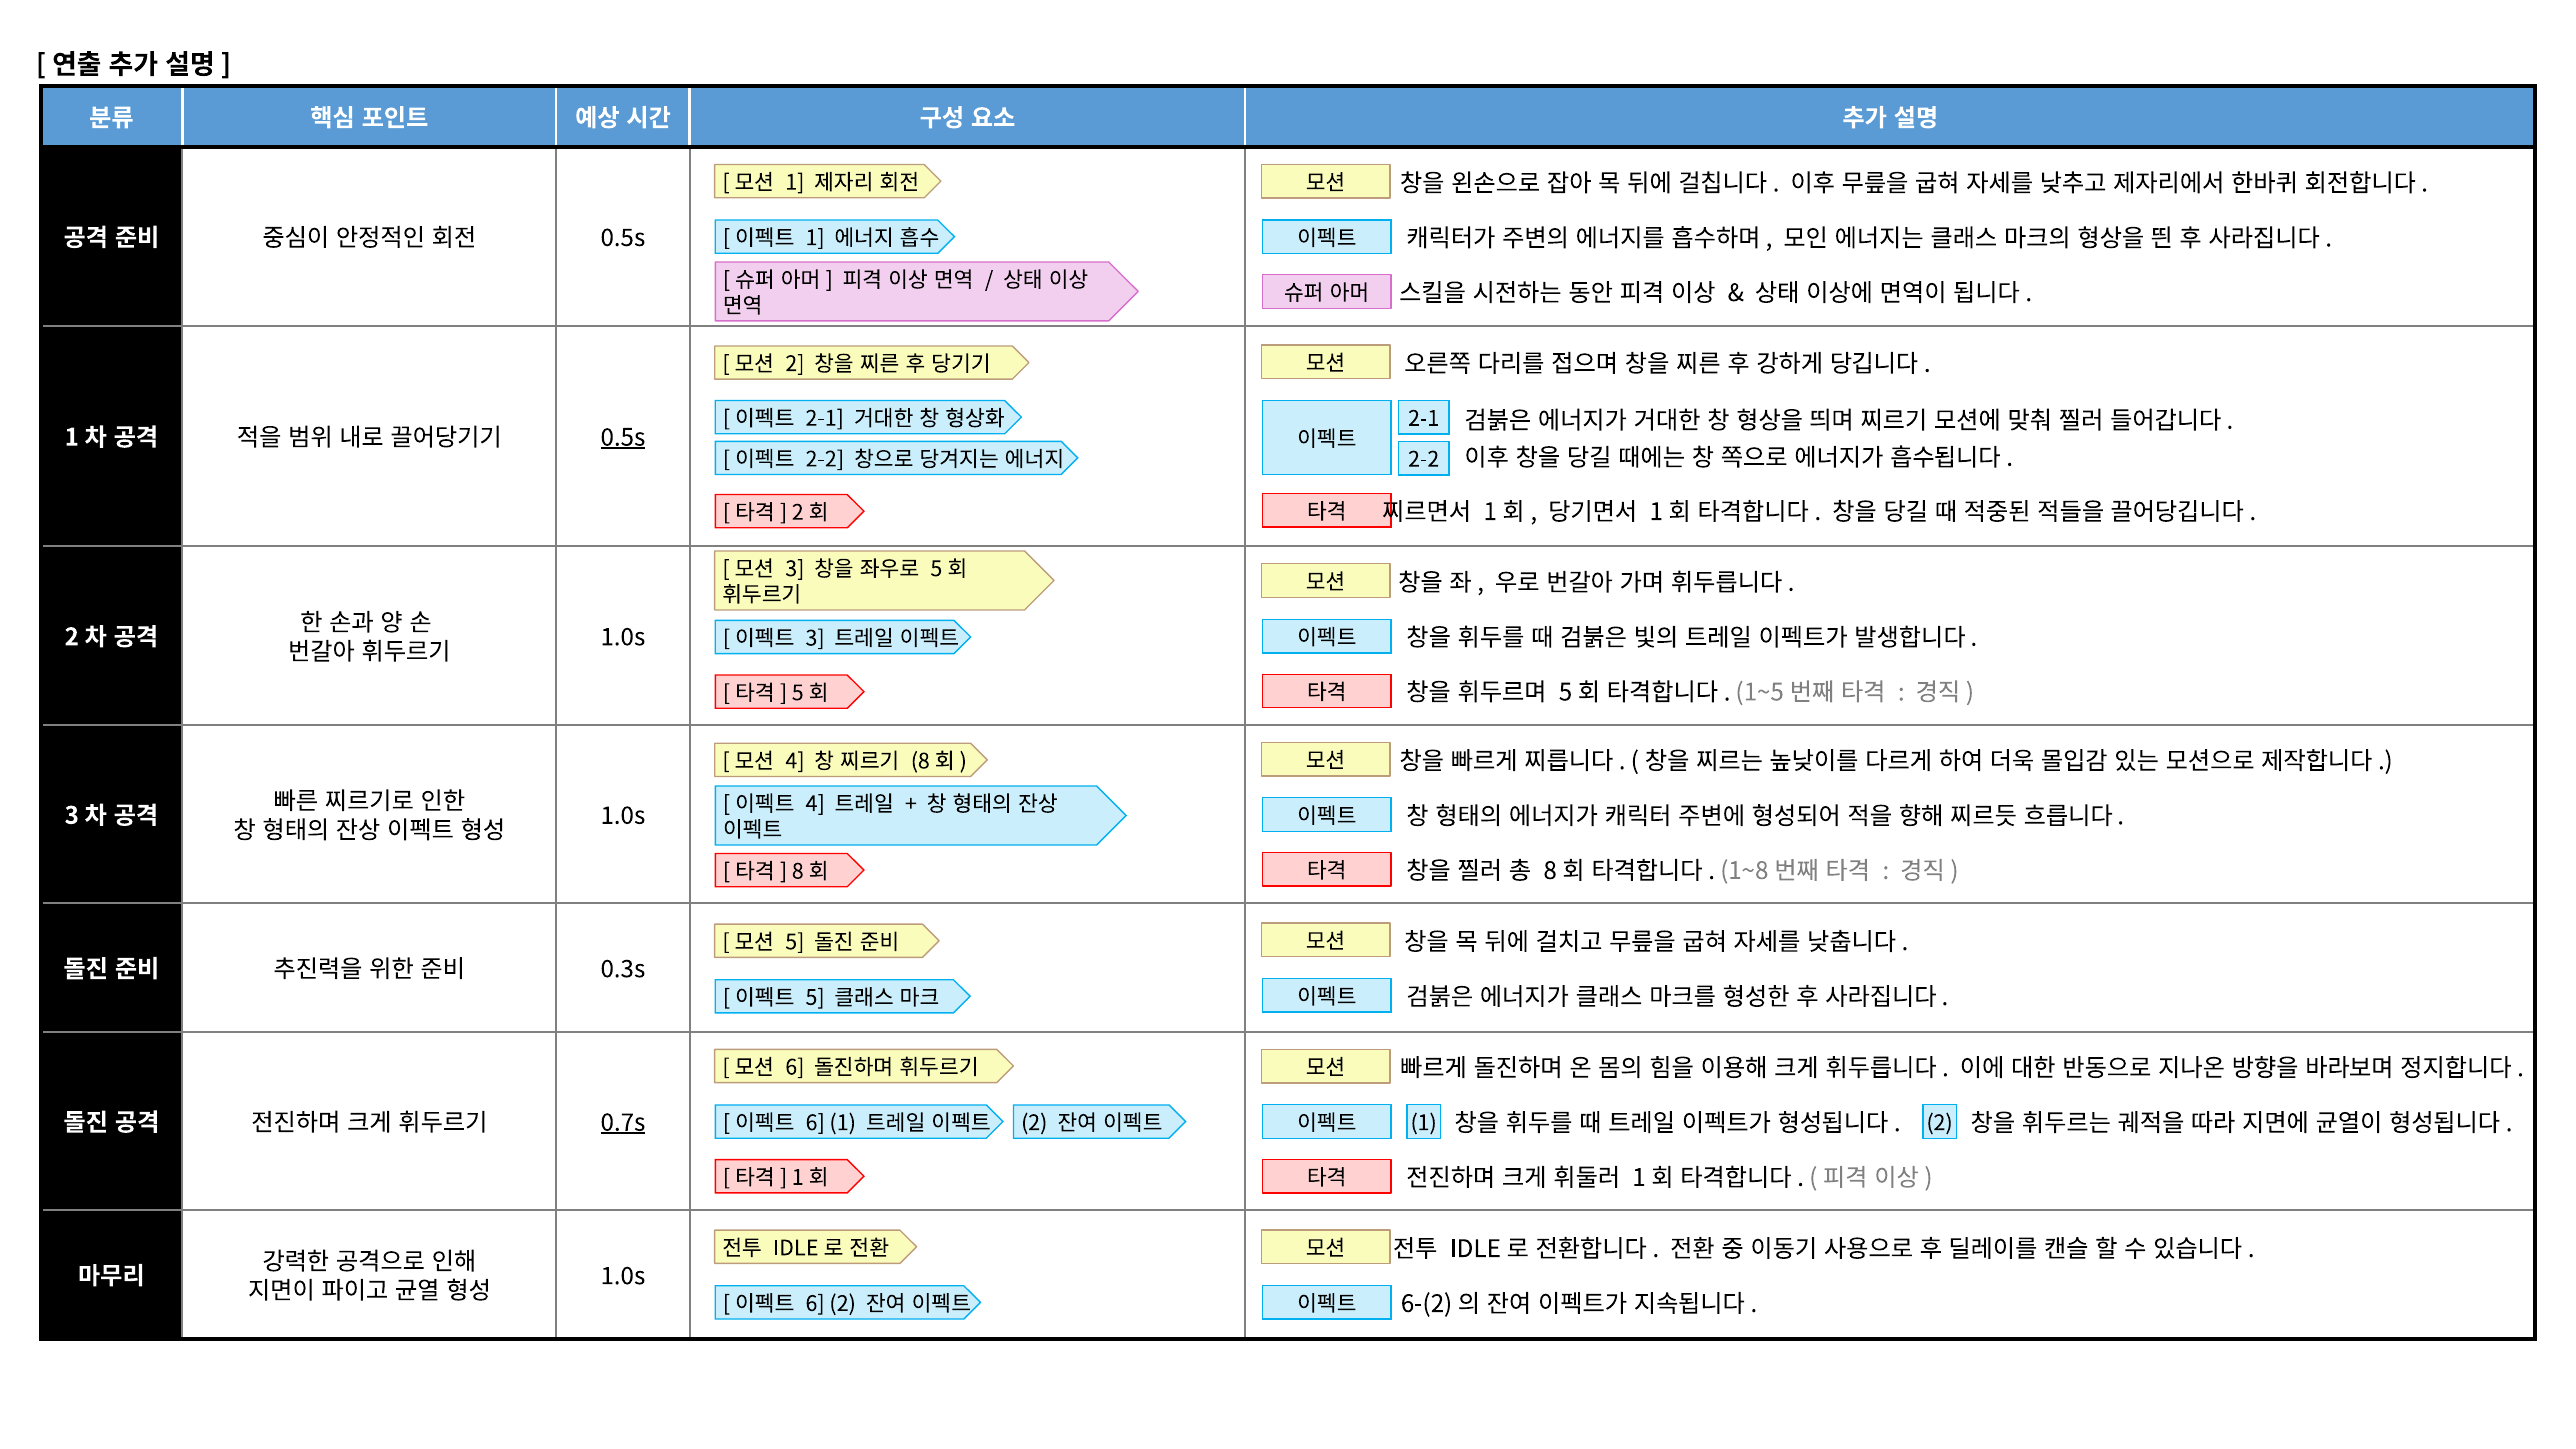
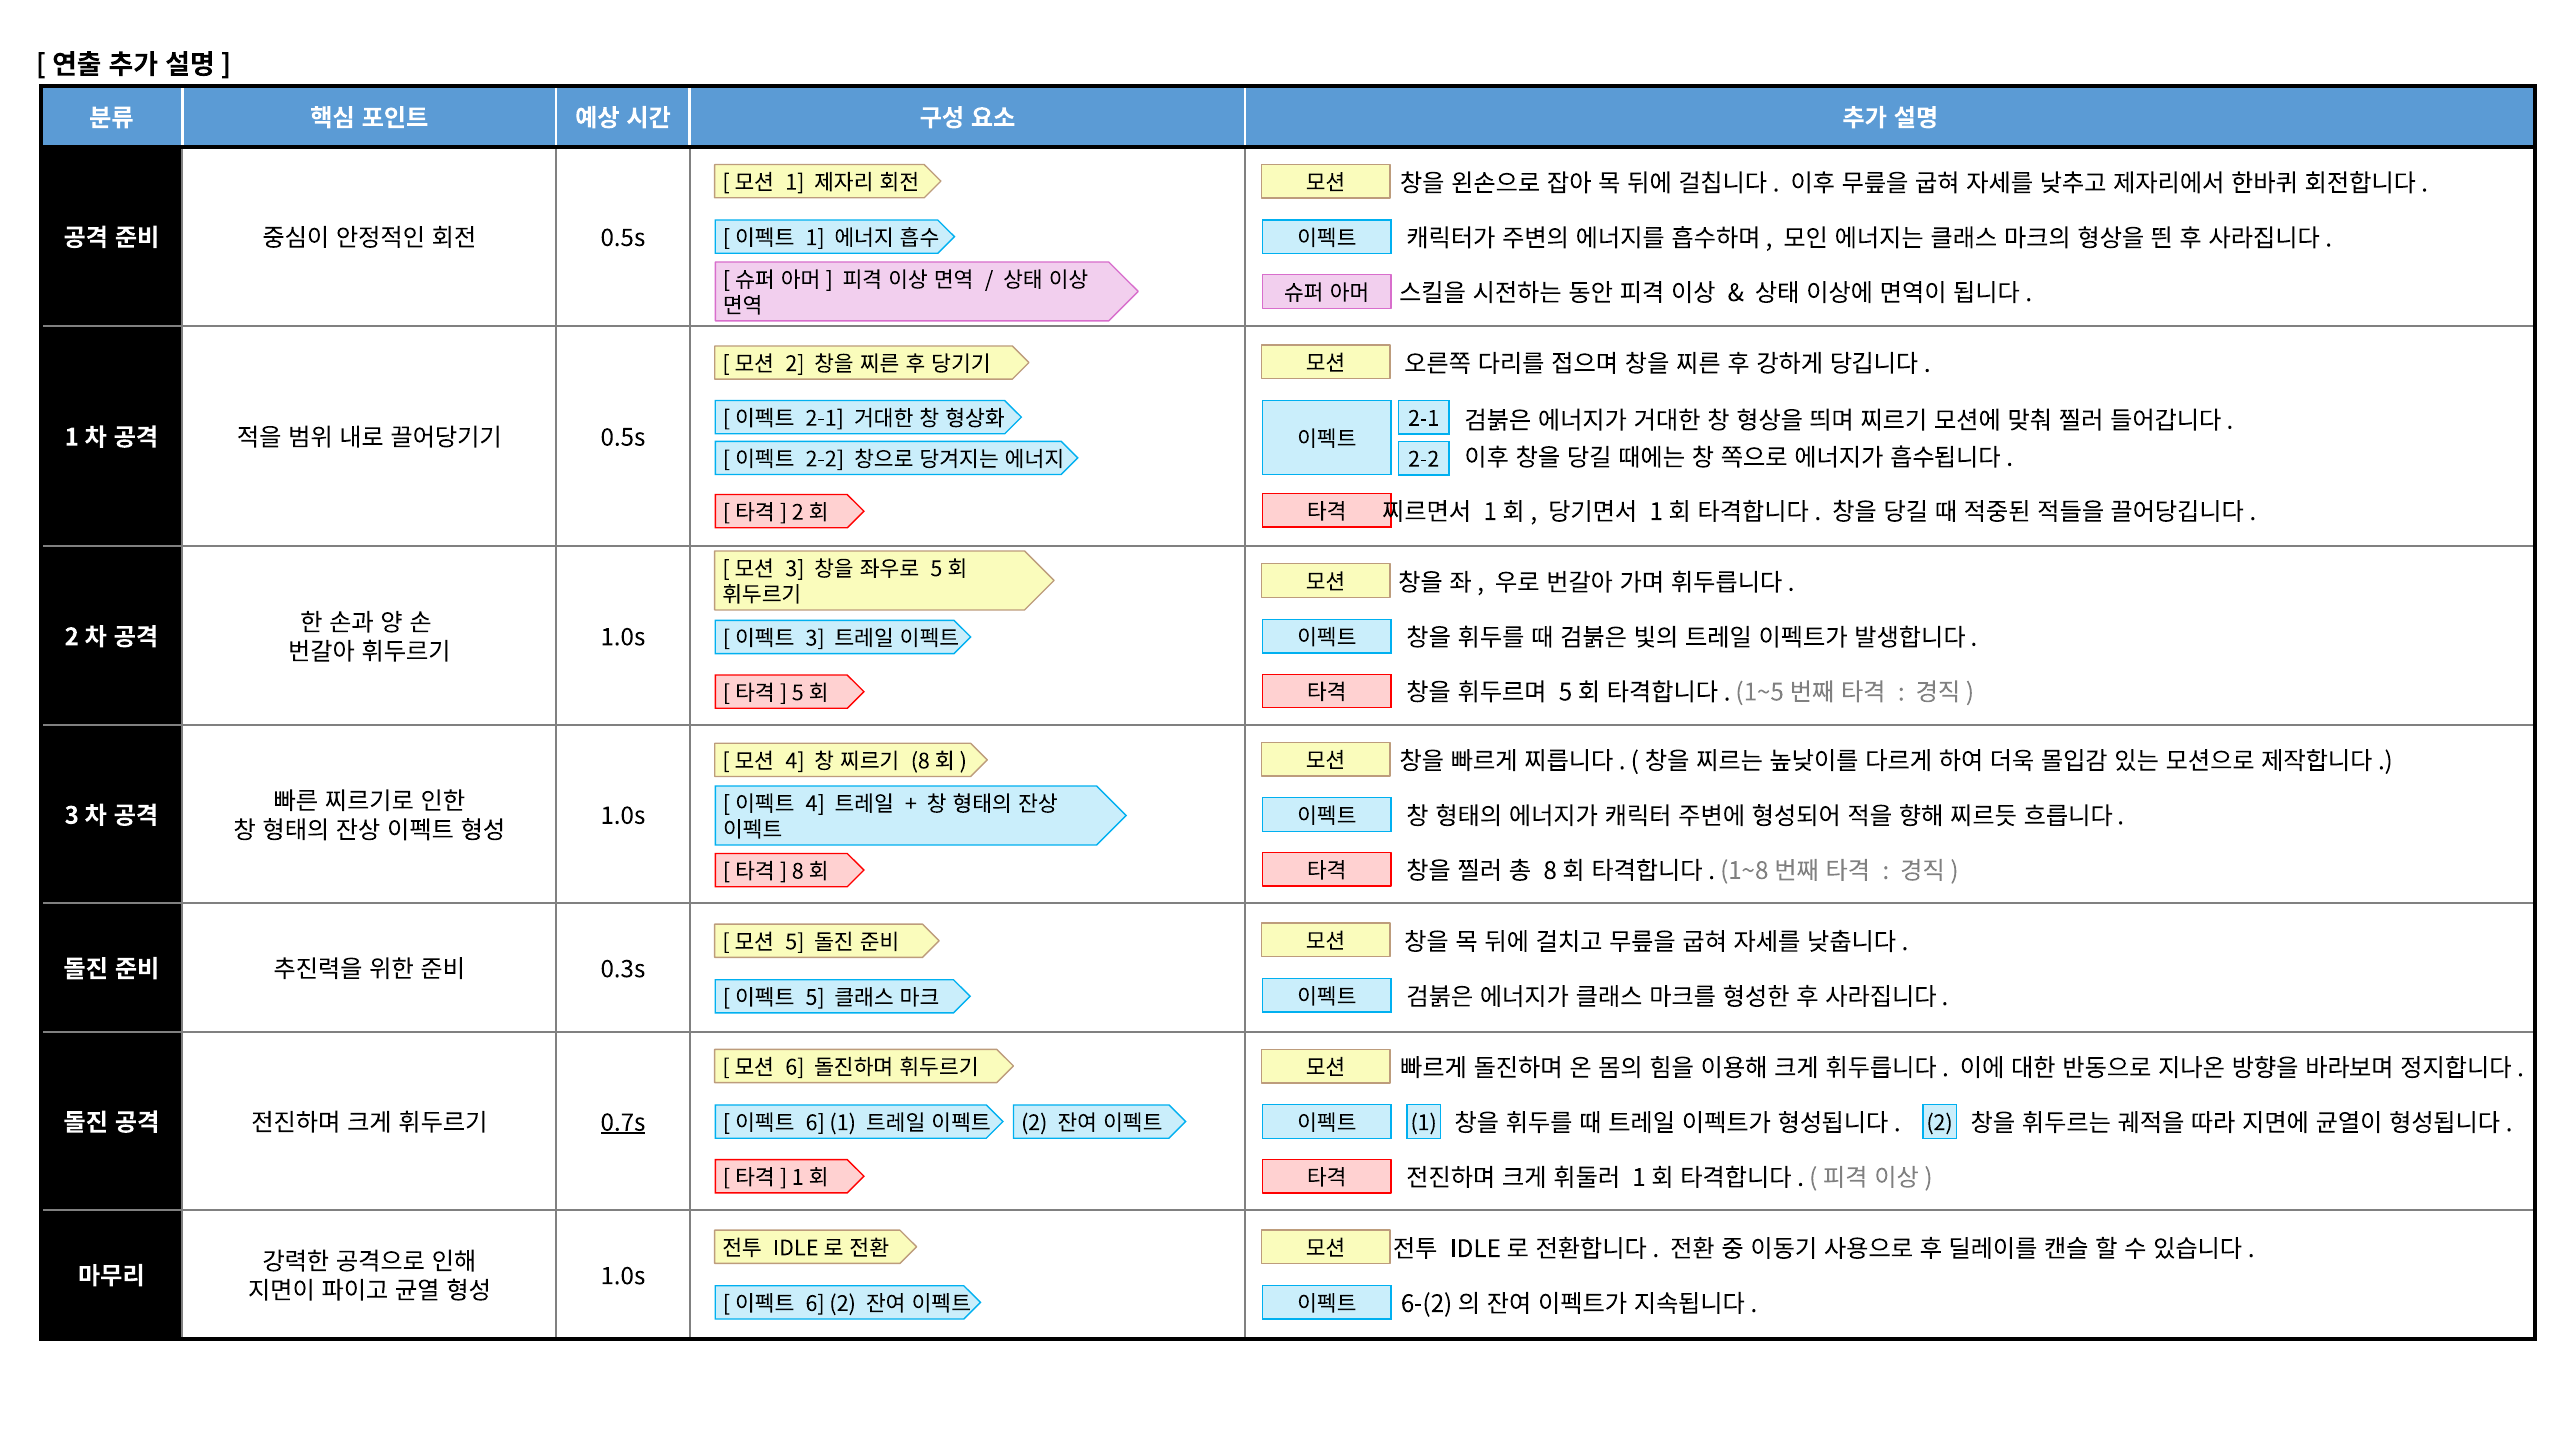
0.5s underline: present -> none (623, 438)
